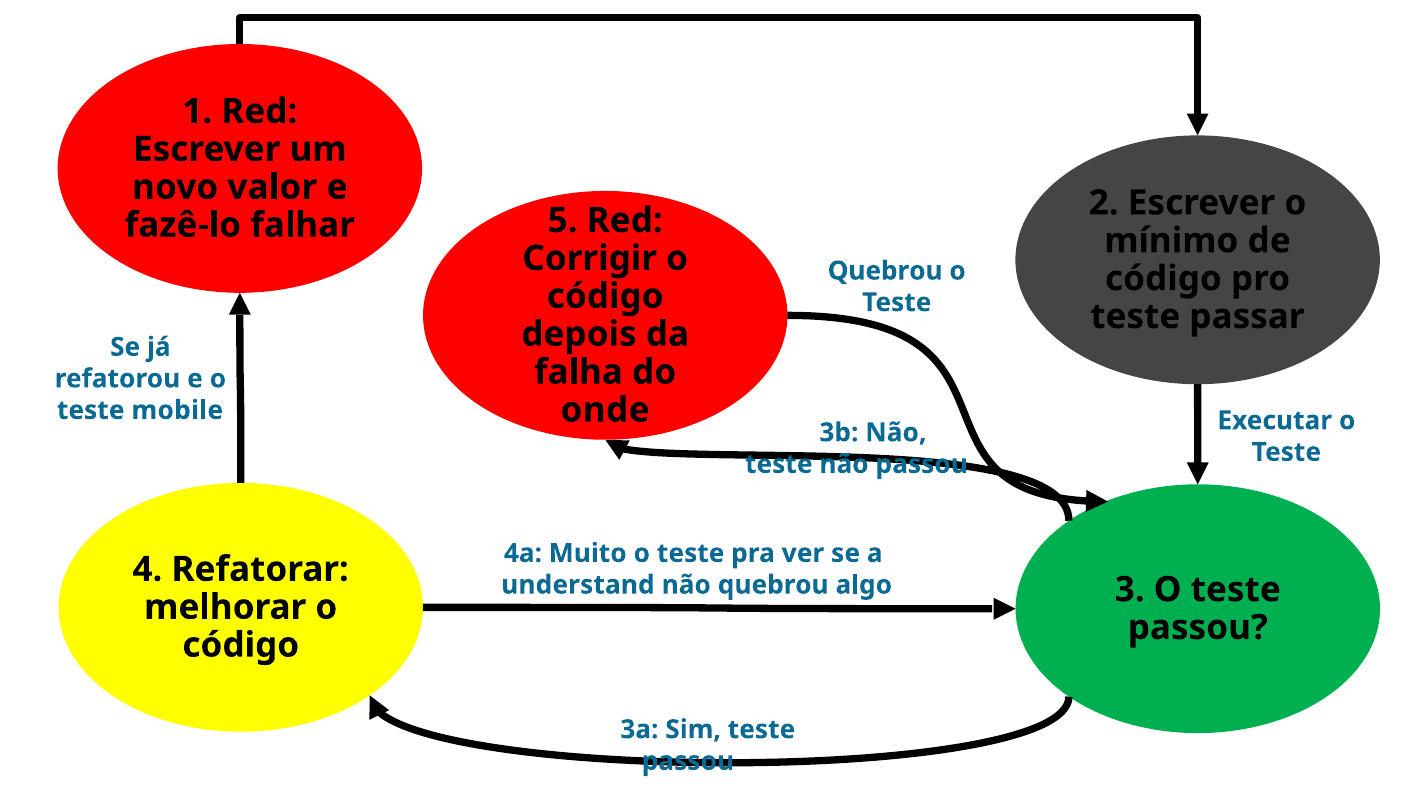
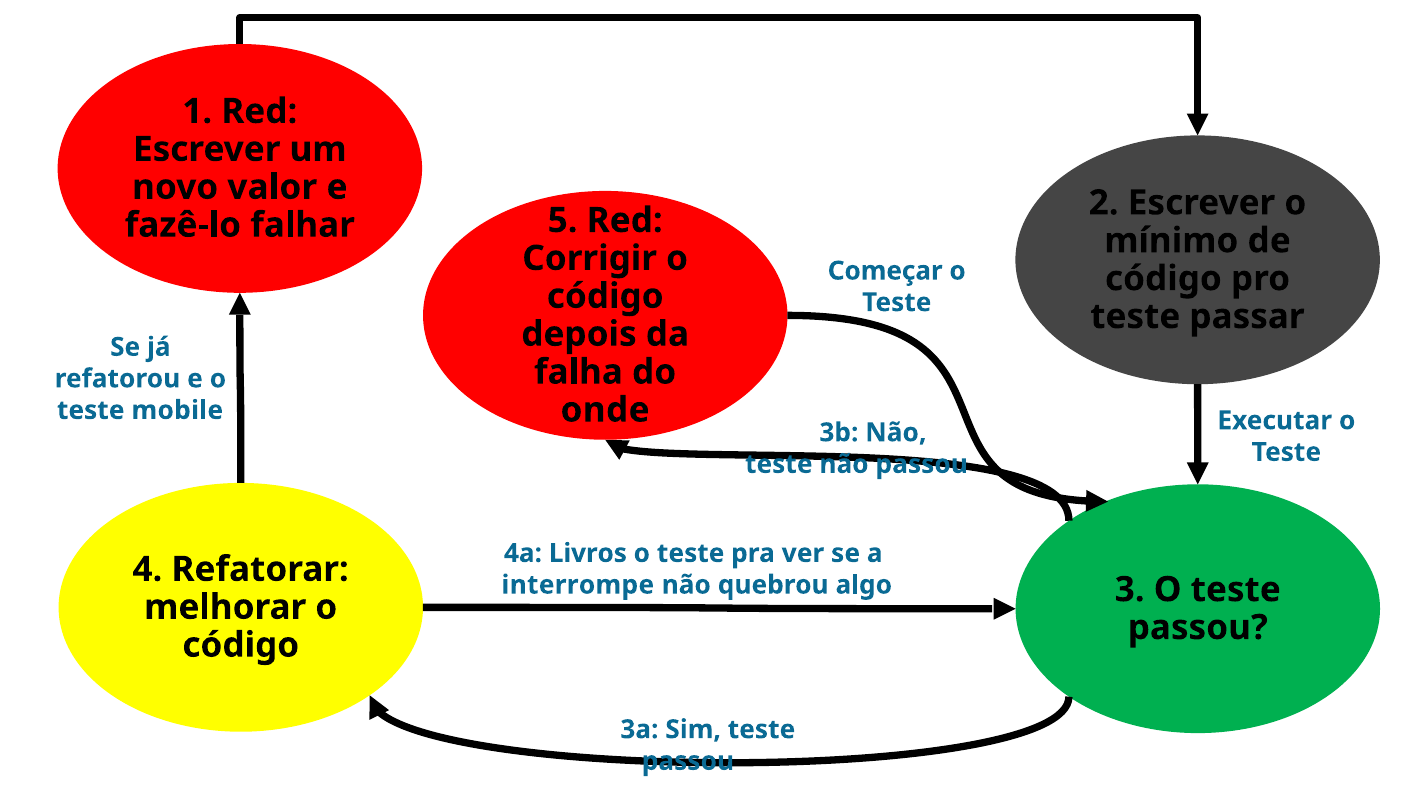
Quebrou: Quebrou -> Começar (885, 271)
Muito: Muito -> Livros (588, 553)
understand: understand -> interrompe (578, 585)
